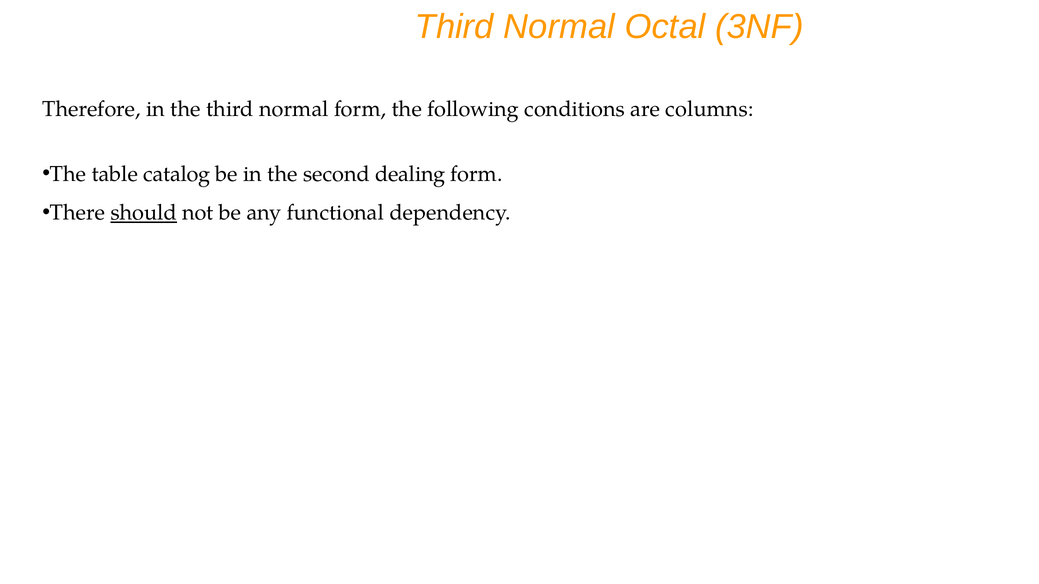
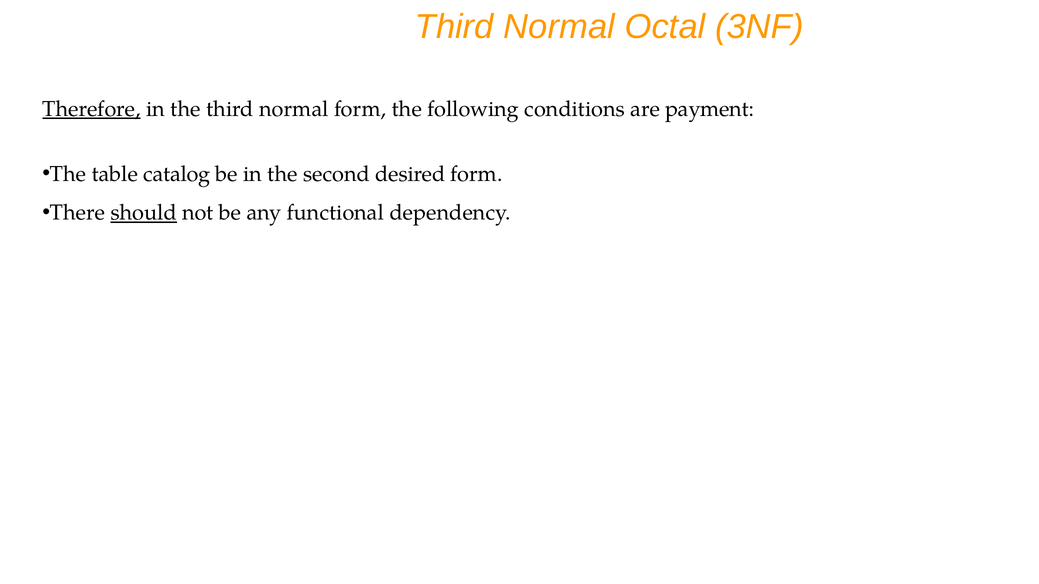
Therefore underline: none -> present (92, 109)
columns: columns -> payment (710, 109)
dealing: dealing -> desired (410, 174)
